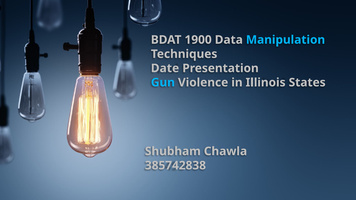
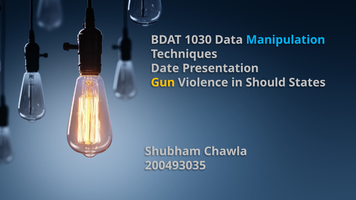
1900: 1900 -> 1030 (198, 40)
Gun colour: light blue -> yellow (163, 83)
Illinois: Illinois -> Should (266, 83)
385742838: 385742838 -> 200493035 (175, 166)
